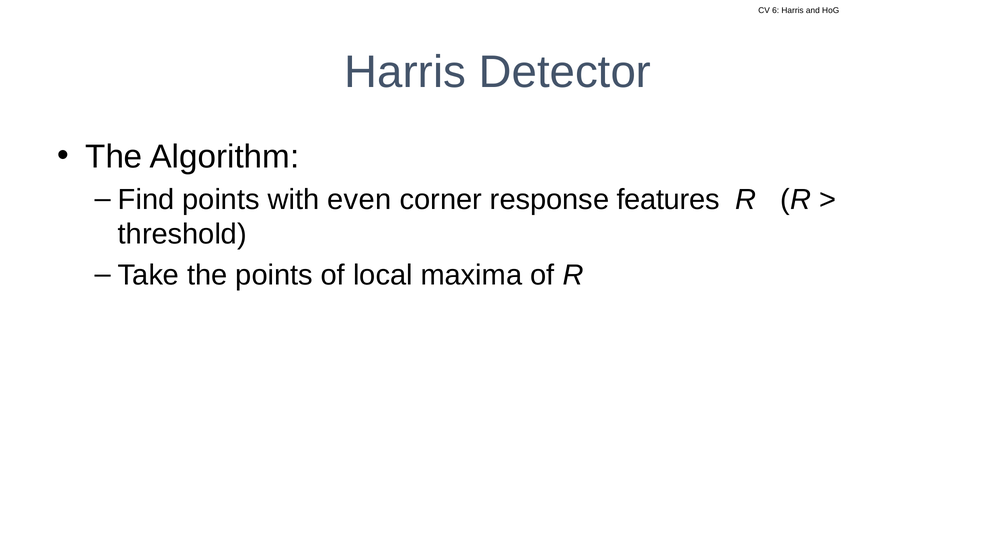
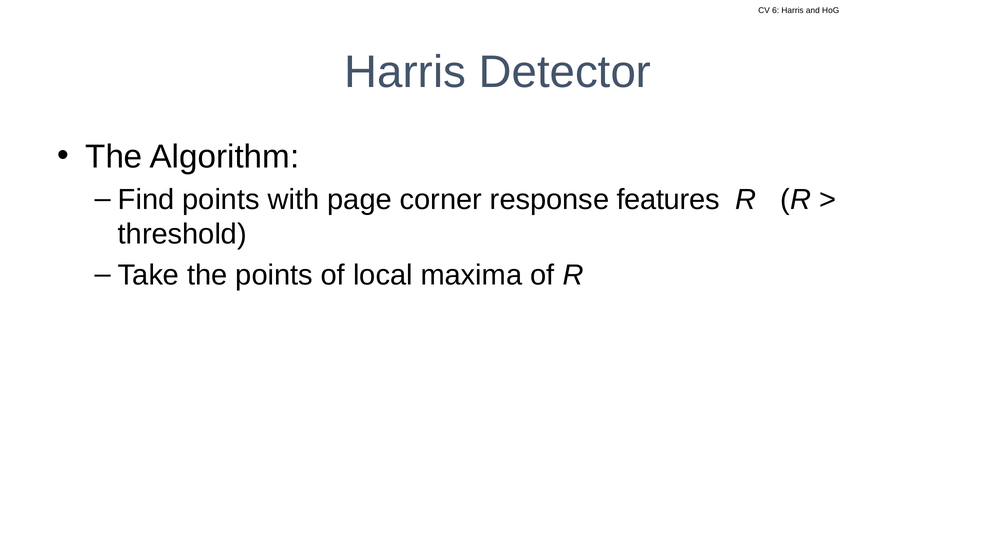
even: even -> page (360, 200)
